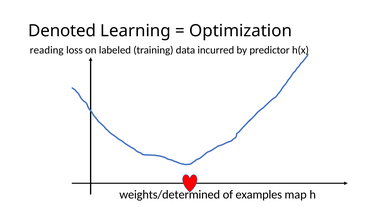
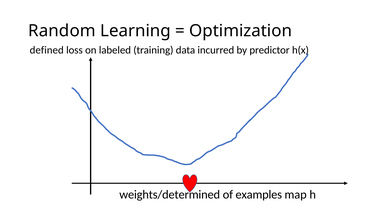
Denoted: Denoted -> Random (62, 31)
reading: reading -> defined (47, 50)
